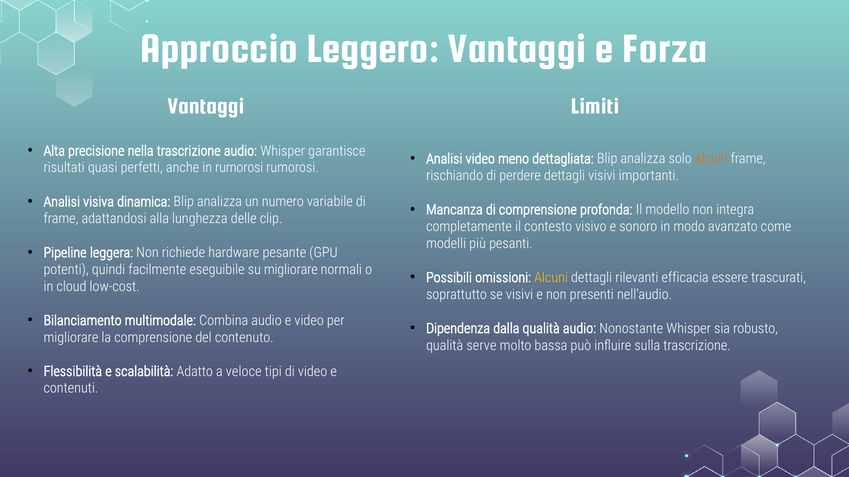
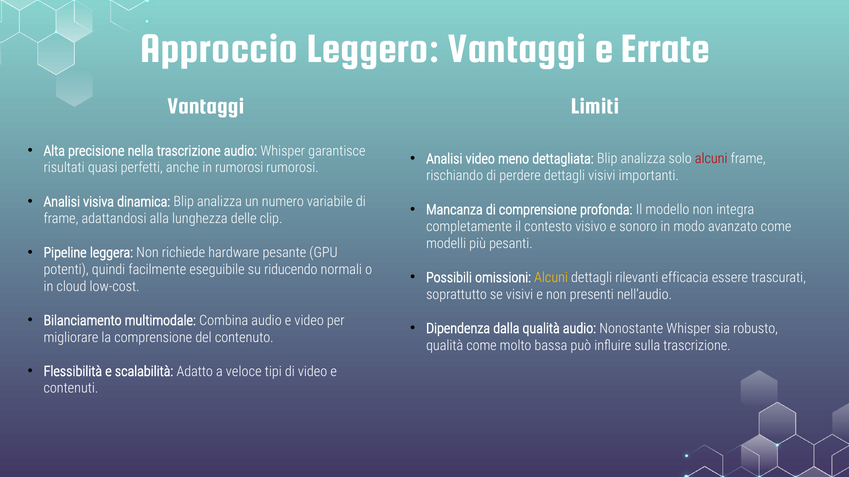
Forza: Forza -> Errate (665, 48)
alcuni colour: orange -> red (711, 159)
su migliorare: migliorare -> riducendo (291, 270)
qualità serve: serve -> come (482, 346)
